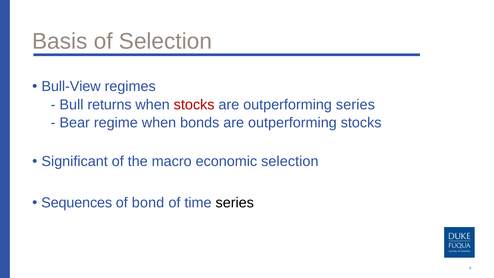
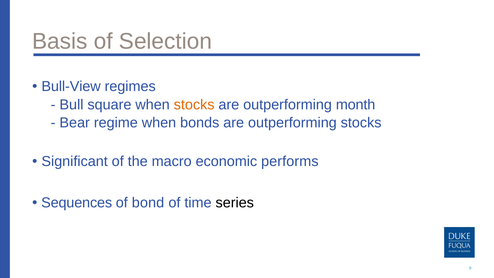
returns: returns -> square (109, 105)
stocks colour: red -> orange (194, 105)
outperforming series: series -> month (356, 105)
economic selection: selection -> performs (290, 161)
